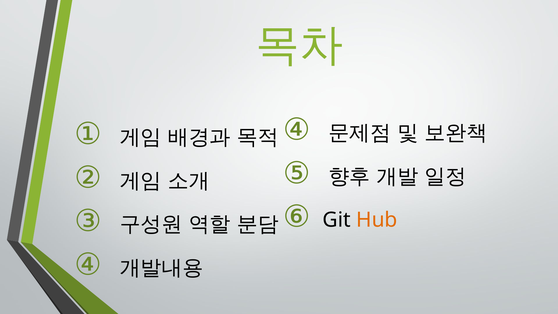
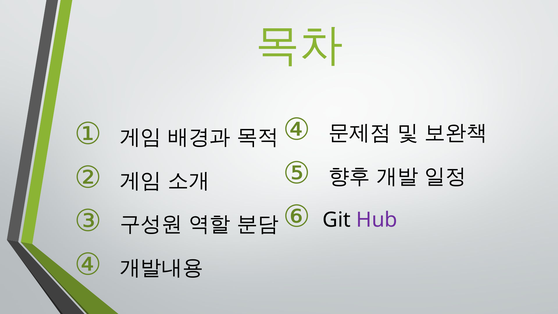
Hub colour: orange -> purple (377, 220)
